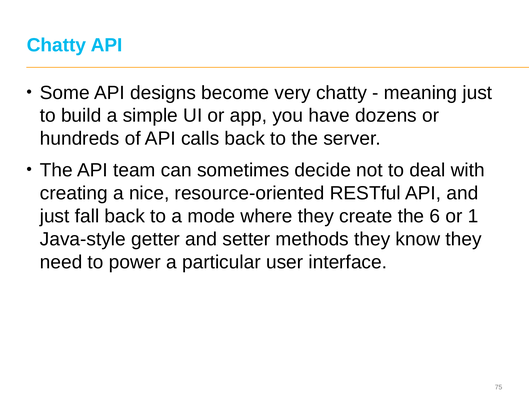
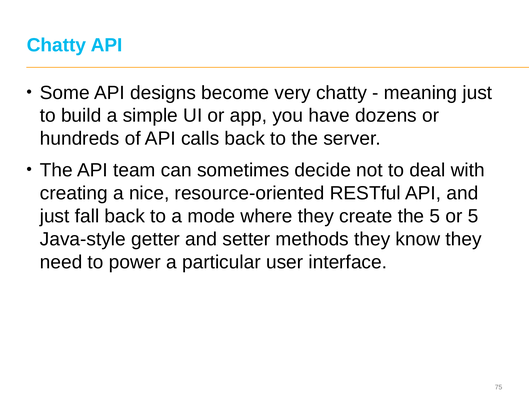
the 6: 6 -> 5 (435, 216)
or 1: 1 -> 5 (473, 216)
